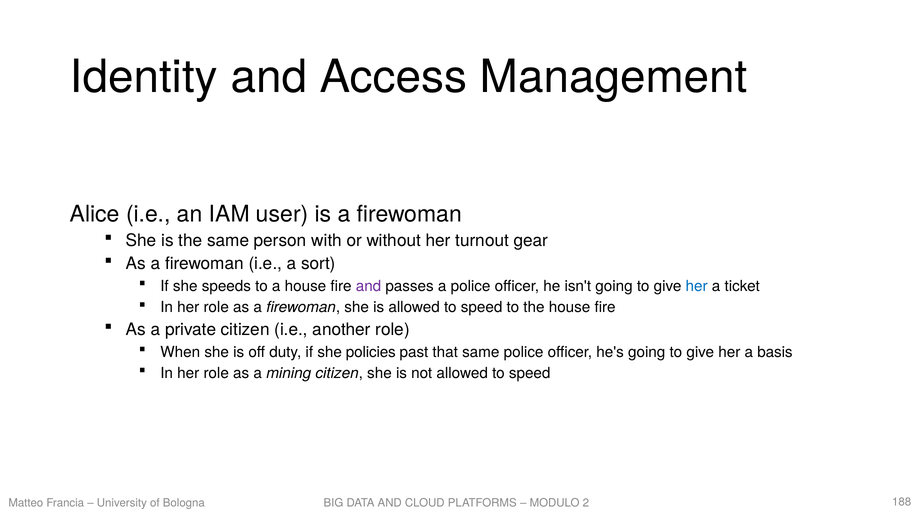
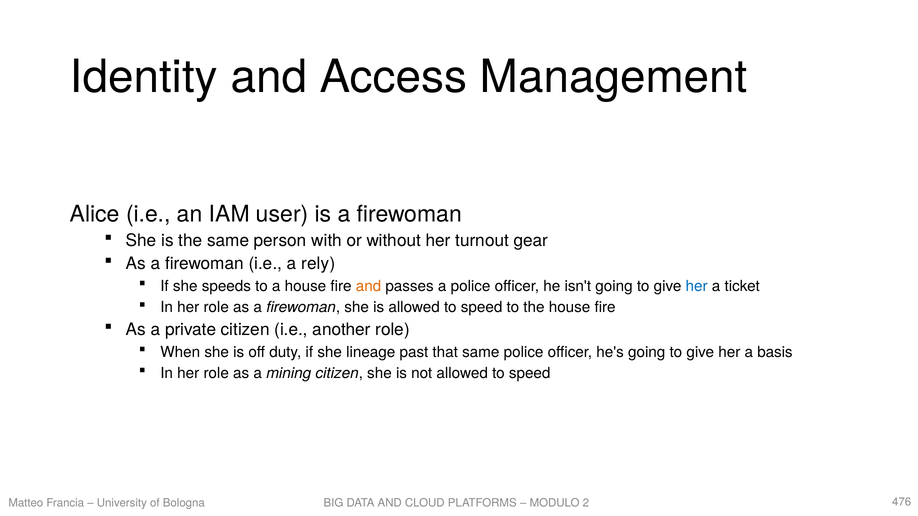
sort: sort -> rely (318, 264)
and colour: purple -> orange (369, 286)
policies: policies -> lineage (371, 352)
188: 188 -> 476 (902, 502)
